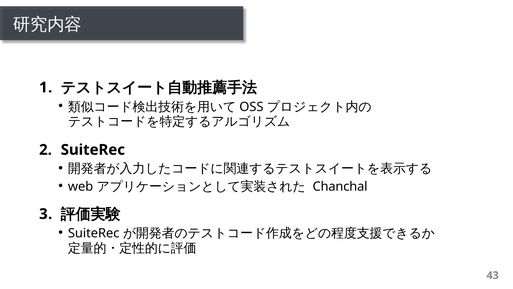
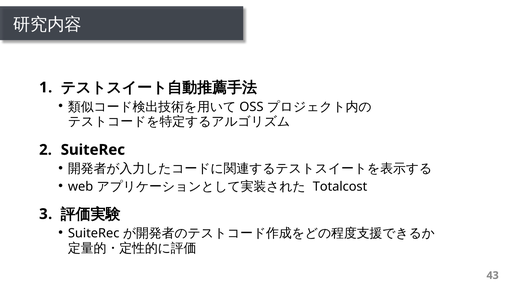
Chanchal: Chanchal -> Totalcost (340, 186)
